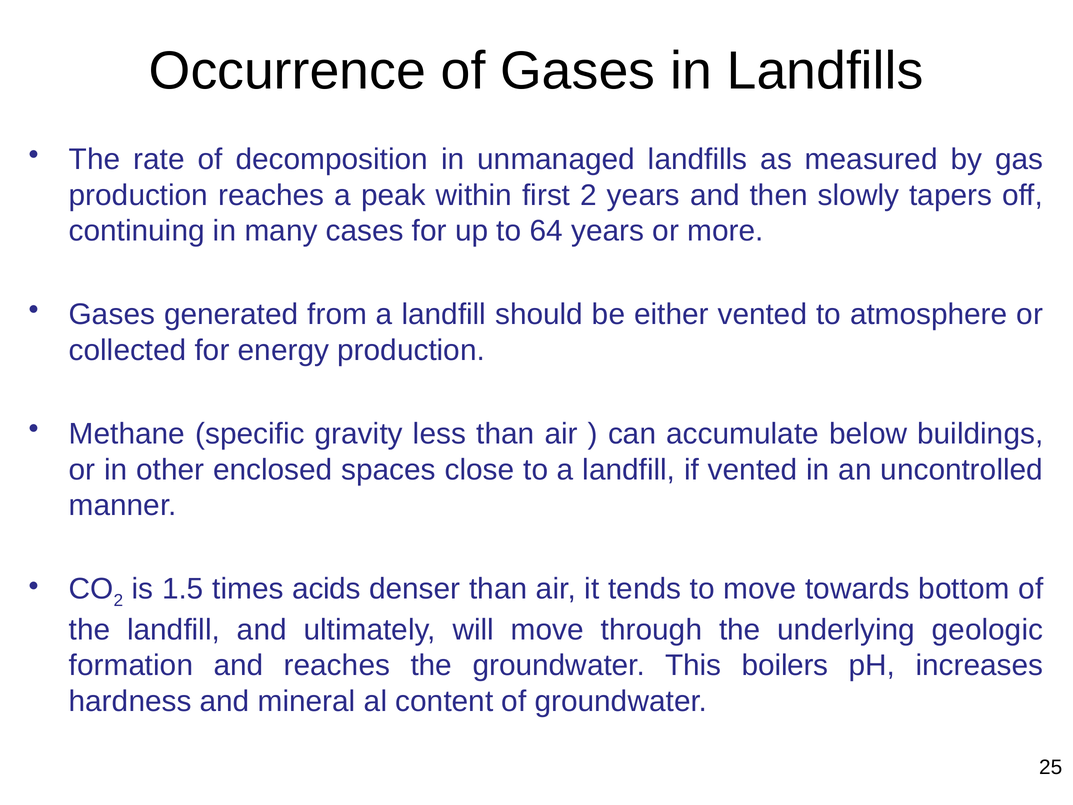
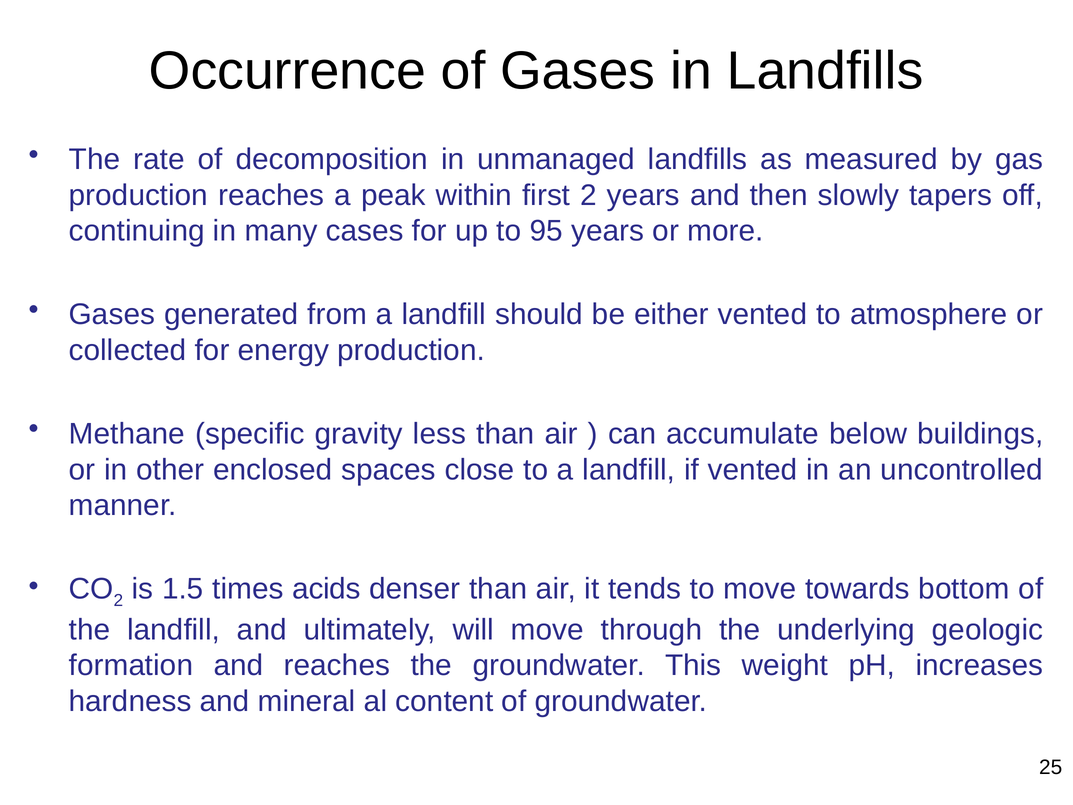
64: 64 -> 95 (546, 231)
boilers: boilers -> weight (785, 665)
